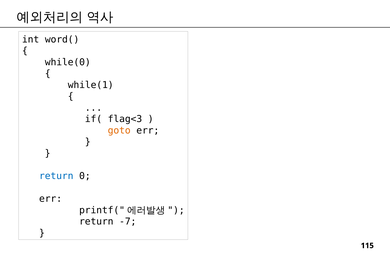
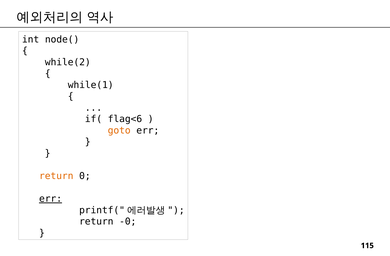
word(: word( -> node( (62, 39)
while(0: while(0 -> while(2 (68, 62)
flag<3: flag<3 -> flag<6 (125, 119)
return colour: blue -> orange (56, 176)
err underline: none -> present (51, 199)
-7: -7 -> -0 (128, 222)
